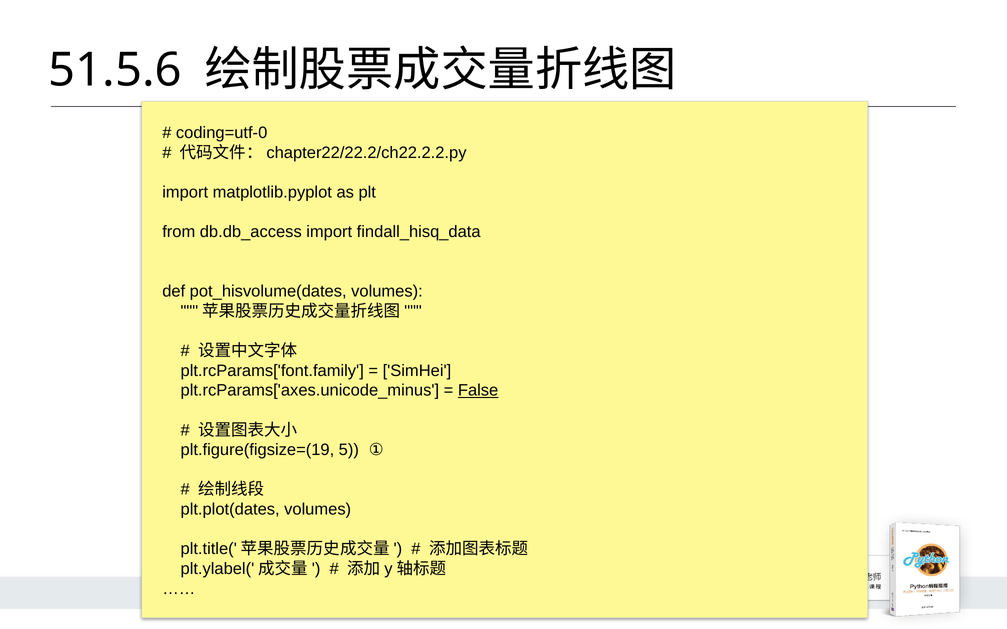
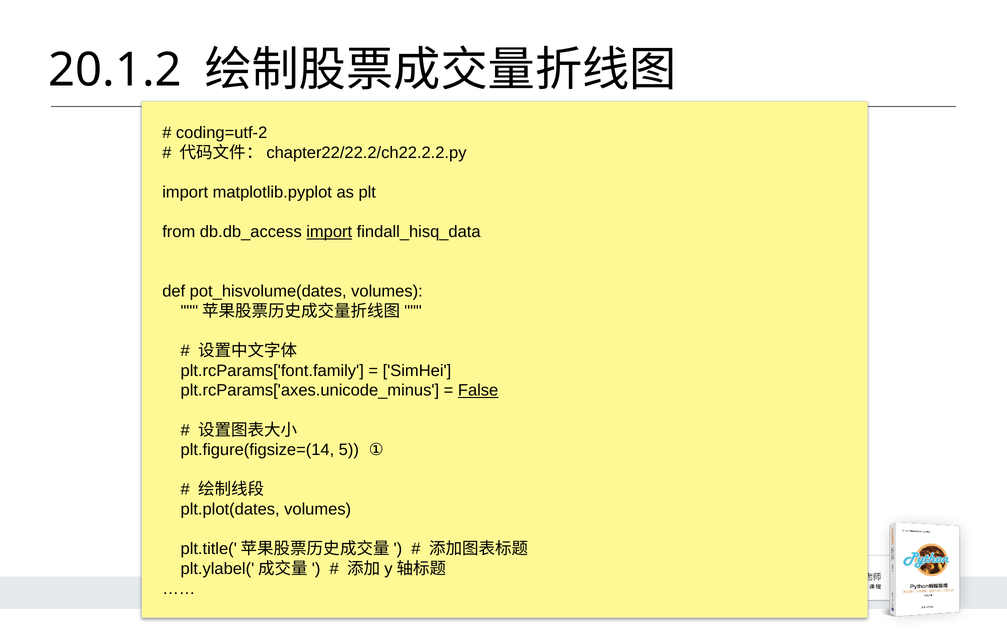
51.5.6: 51.5.6 -> 20.1.2 (115, 70)
coding=utf-0: coding=utf-0 -> coding=utf-2 (222, 133)
import underline: none -> present (329, 232)
plt.figure(figsize=(19: plt.figure(figsize=(19 -> plt.figure(figsize=(14 (257, 450)
